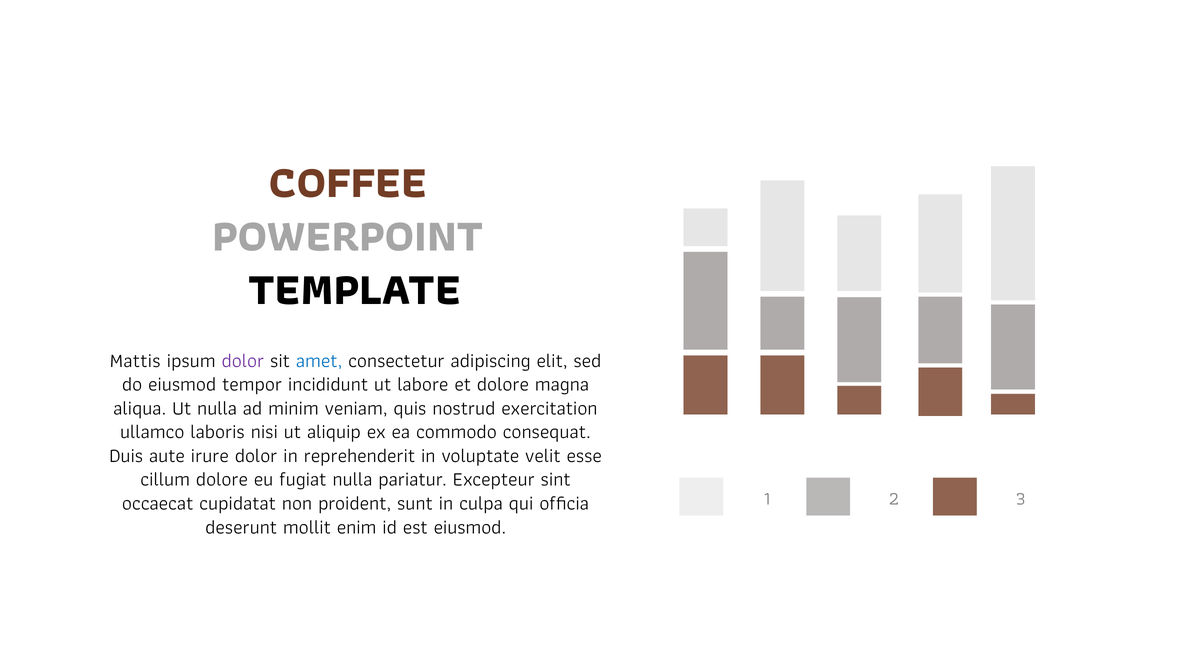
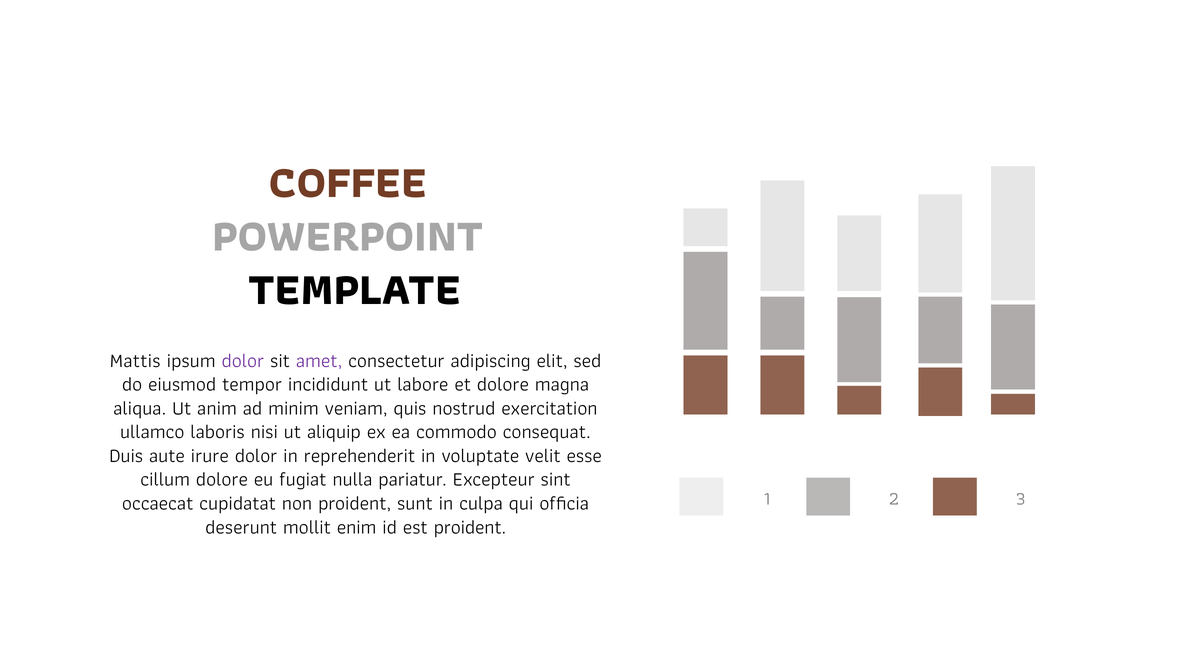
amet colour: blue -> purple (319, 360)
Ut nulla: nulla -> anim (217, 408)
est eiusmod: eiusmod -> proident (470, 527)
